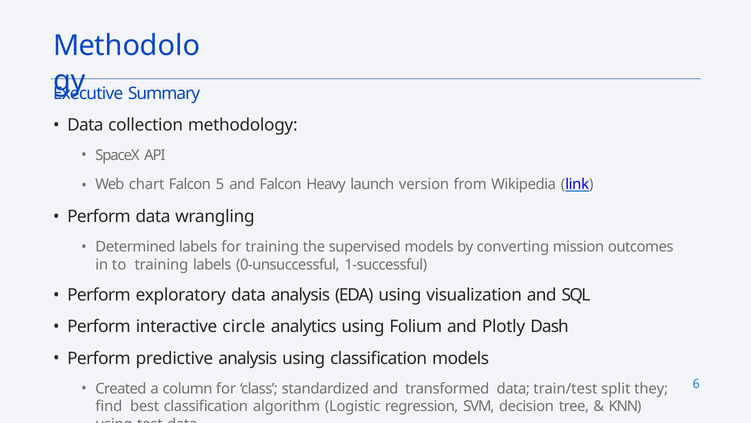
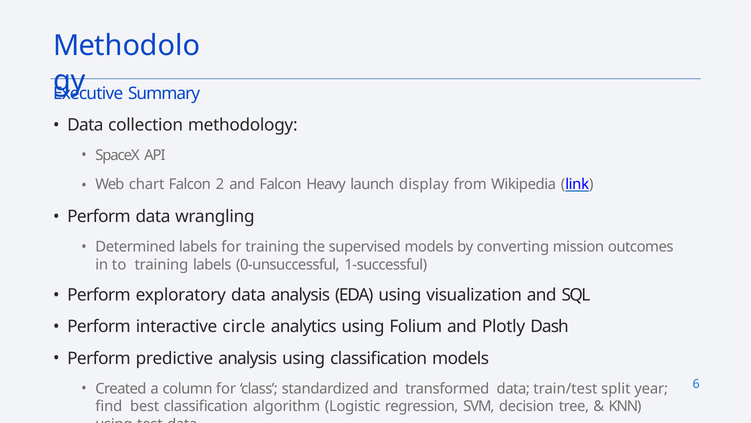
5: 5 -> 2 (220, 184)
version: version -> display (424, 184)
they: they -> year (651, 388)
